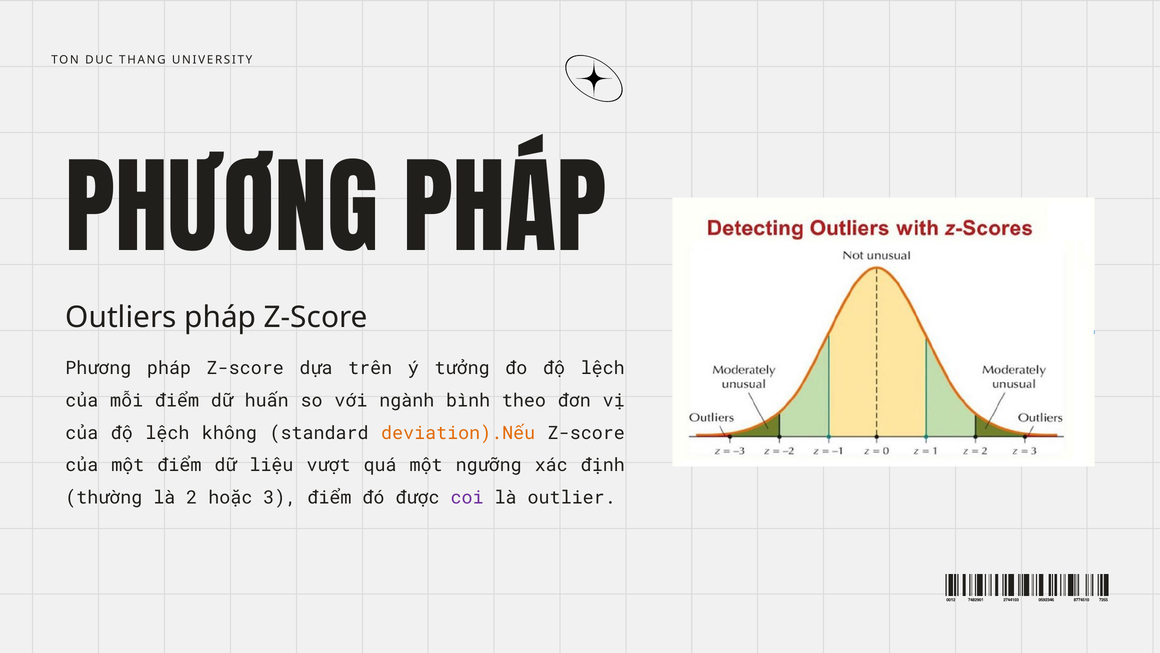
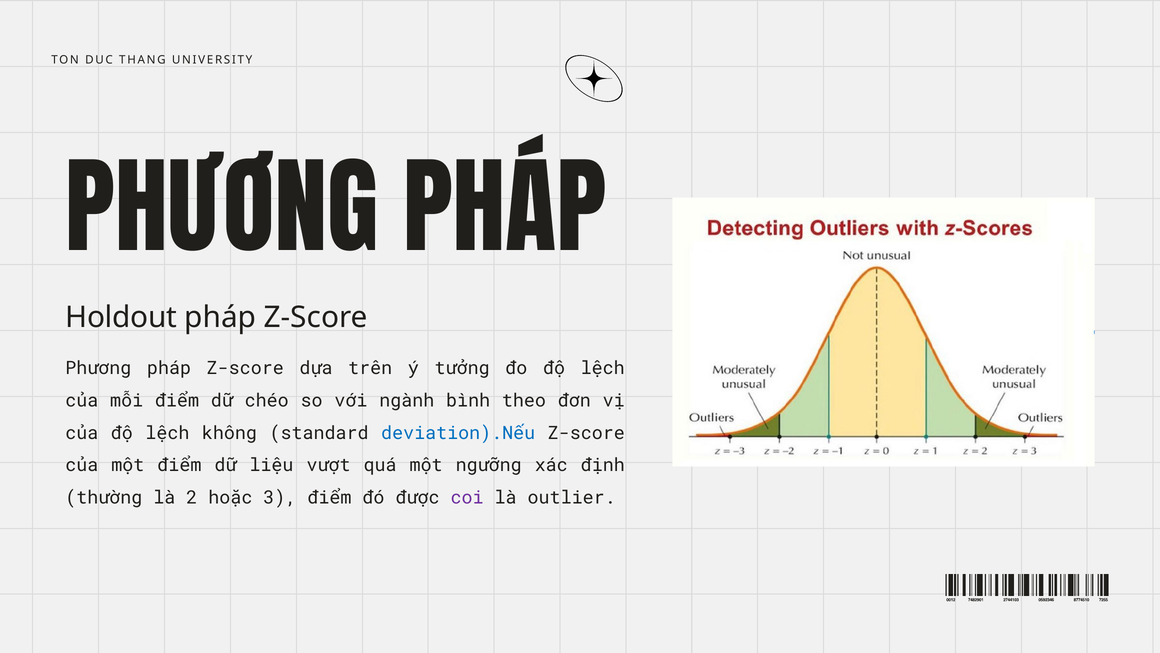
Outliers: Outliers -> Holdout (121, 317)
huấn: huấn -> chéo (267, 400)
deviation).Nếu colour: orange -> blue (458, 433)
